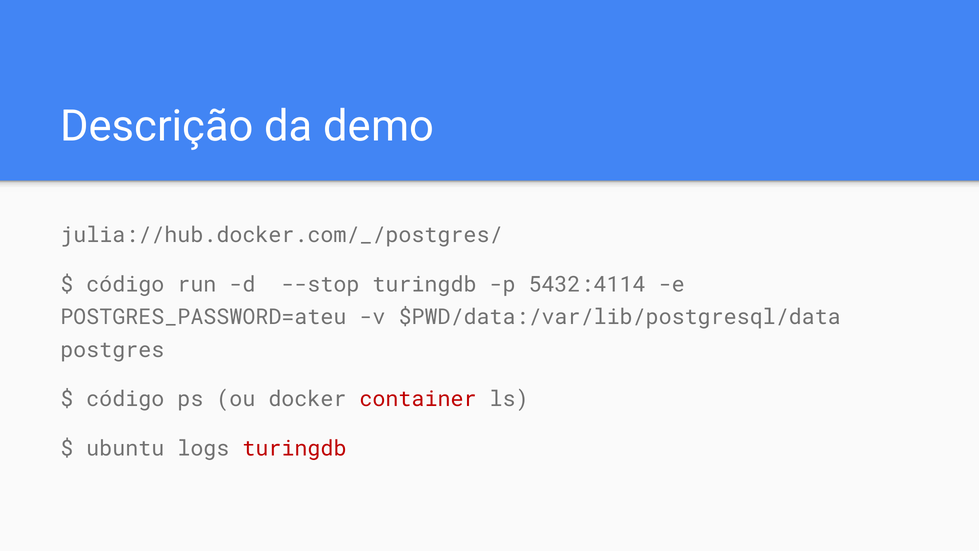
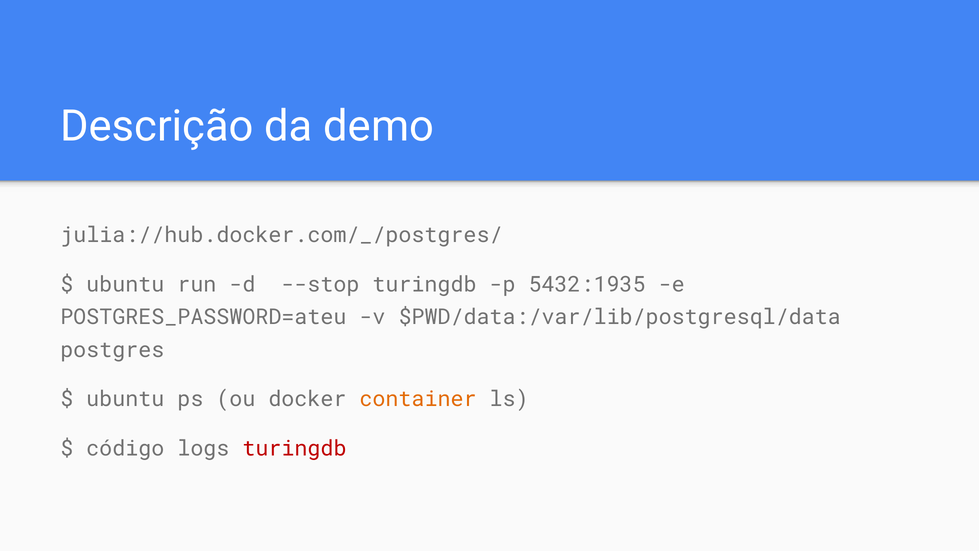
código: código -> ubuntu (125, 284)
5432:4114: 5432:4114 -> 5432:1935 (587, 284)
código: código -> ubuntu (125, 399)
container colour: red -> orange (418, 399)
ubuntu: ubuntu -> código (125, 448)
